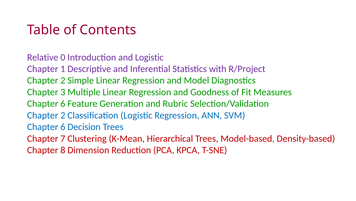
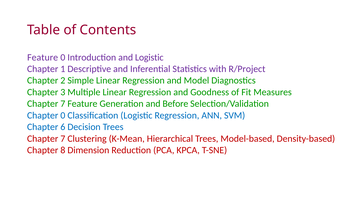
Relative: Relative -> Feature (43, 57)
6: 6 -> 7 (63, 103)
Rubric: Rubric -> Before (175, 103)
2: 2 -> 0 (63, 115)
